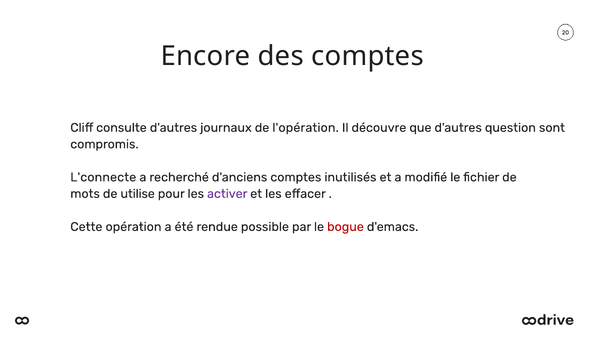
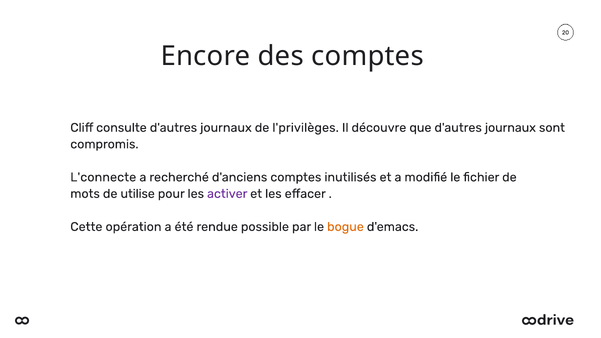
l'opération: l'opération -> l'privilèges (306, 128)
que d'autres question: question -> journaux (510, 128)
bogue colour: red -> orange (345, 227)
